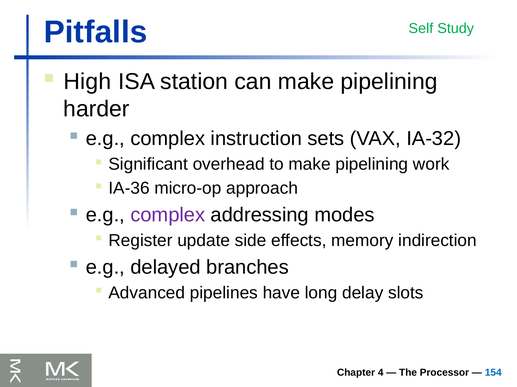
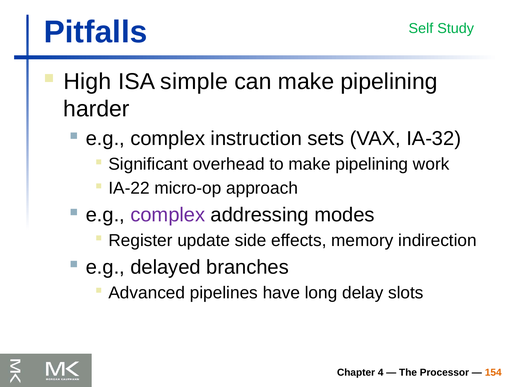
station: station -> simple (194, 82)
IA-36: IA-36 -> IA-22 (129, 189)
154 colour: blue -> orange (493, 373)
